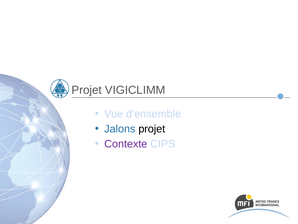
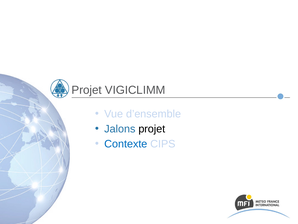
Contexte colour: purple -> blue (126, 144)
